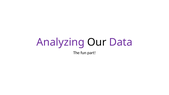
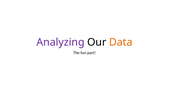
Data colour: purple -> orange (121, 42)
